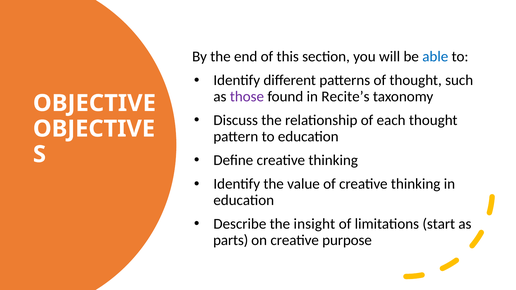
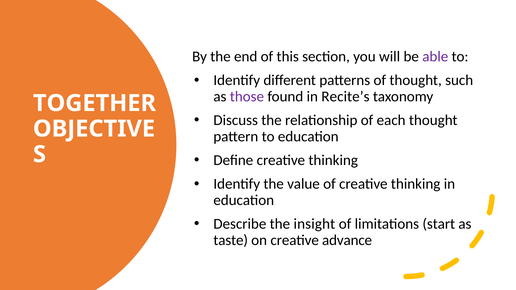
able colour: blue -> purple (435, 57)
OBJECTIVE: OBJECTIVE -> TOGETHER (94, 103)
parts: parts -> taste (231, 240)
purpose: purpose -> advance (347, 240)
